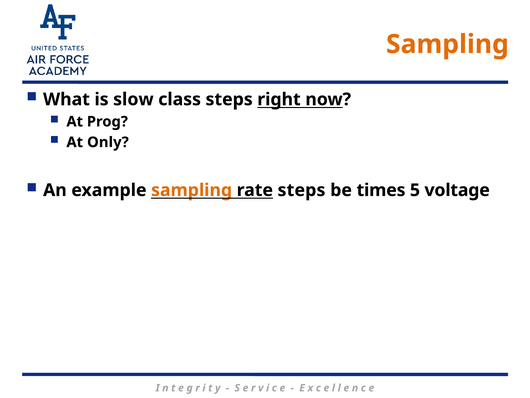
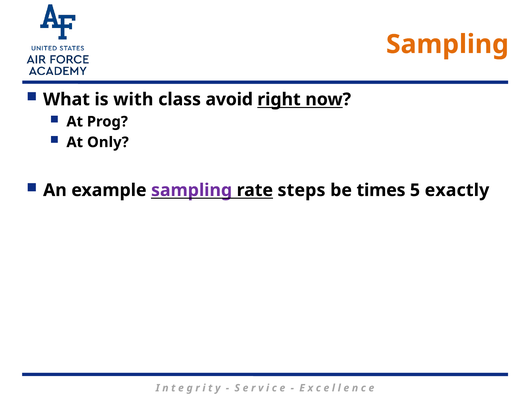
slow: slow -> with (133, 99)
class steps: steps -> avoid (229, 99)
sampling colour: orange -> purple (192, 190)
voltage: voltage -> exactly (457, 190)
